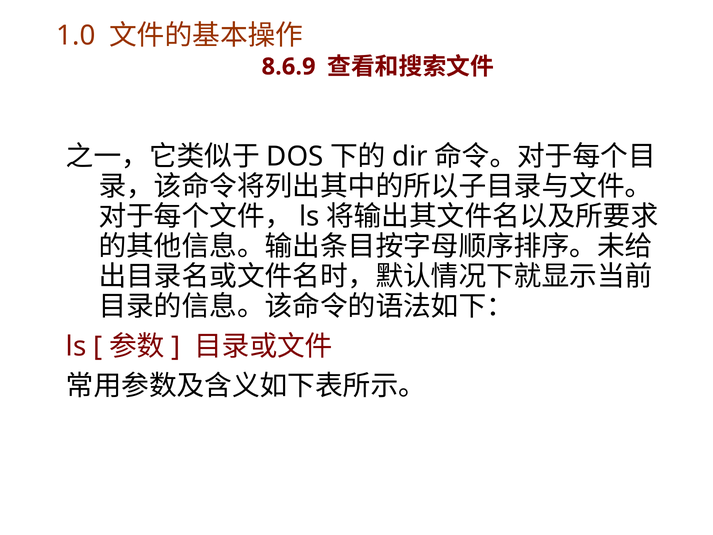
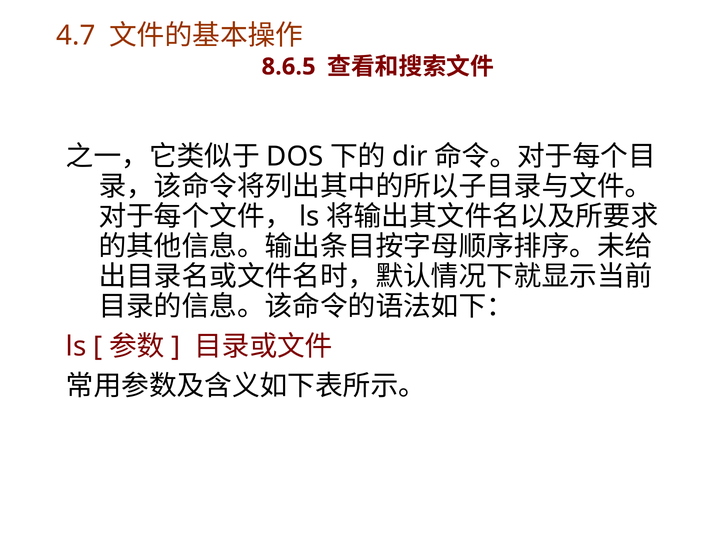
1.0: 1.0 -> 4.7 (76, 35)
8.6.9: 8.6.9 -> 8.6.5 (289, 67)
